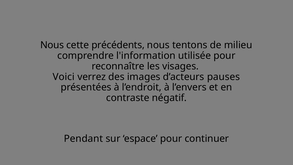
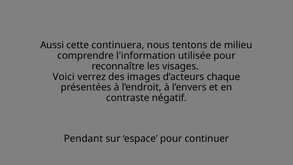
Nous: Nous -> Aussi (52, 45)
précédents: précédents -> continuera (118, 45)
pauses: pauses -> chaque (224, 77)
